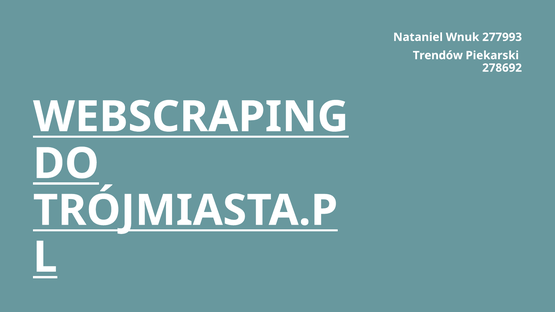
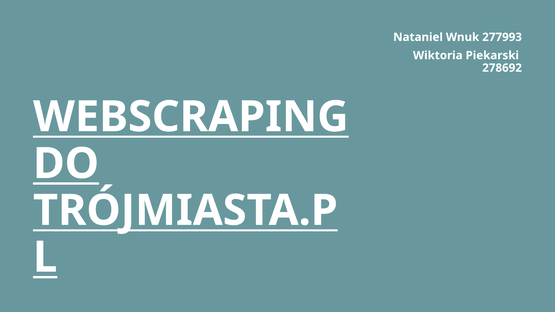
Trendów: Trendów -> Wiktoria (438, 55)
